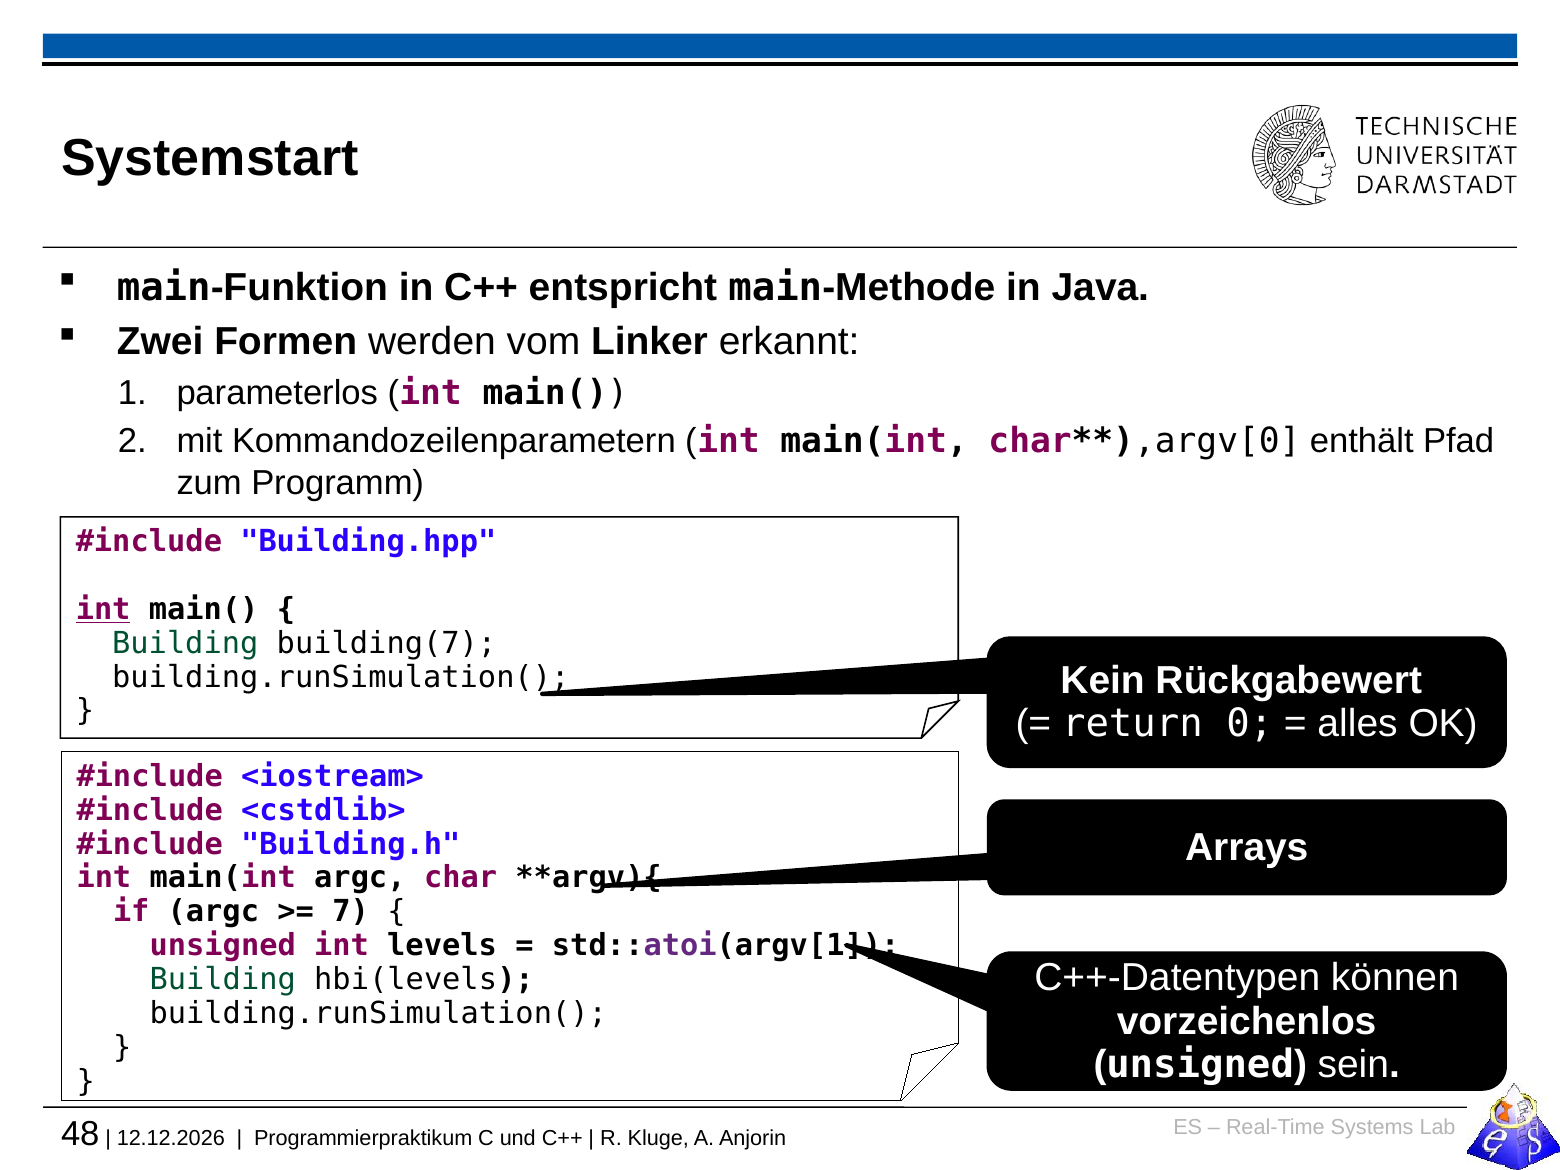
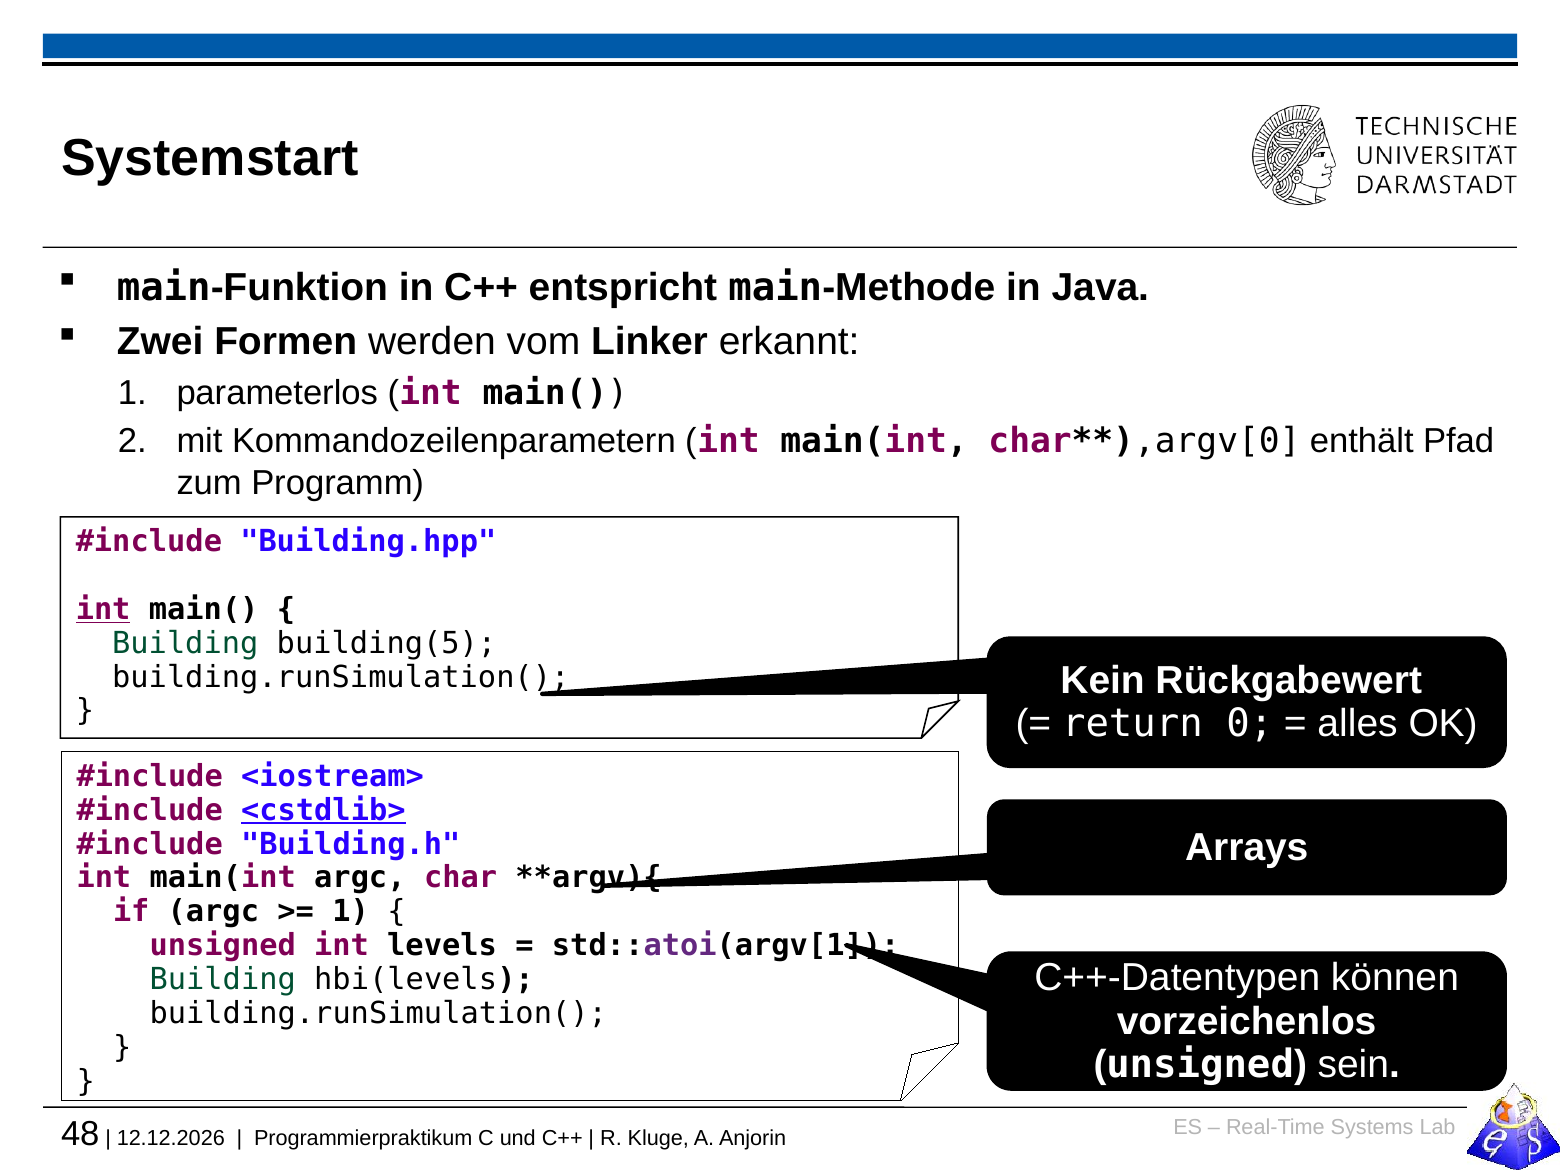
building(7: building(7 -> building(5 (386, 643)
<cstdlib> underline: none -> present (323, 810)
7: 7 -> 1 (351, 912)
